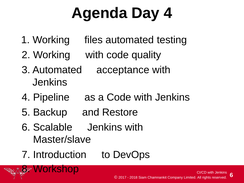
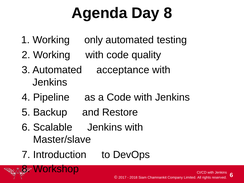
Day 4: 4 -> 8 (168, 13)
files: files -> only (94, 40)
